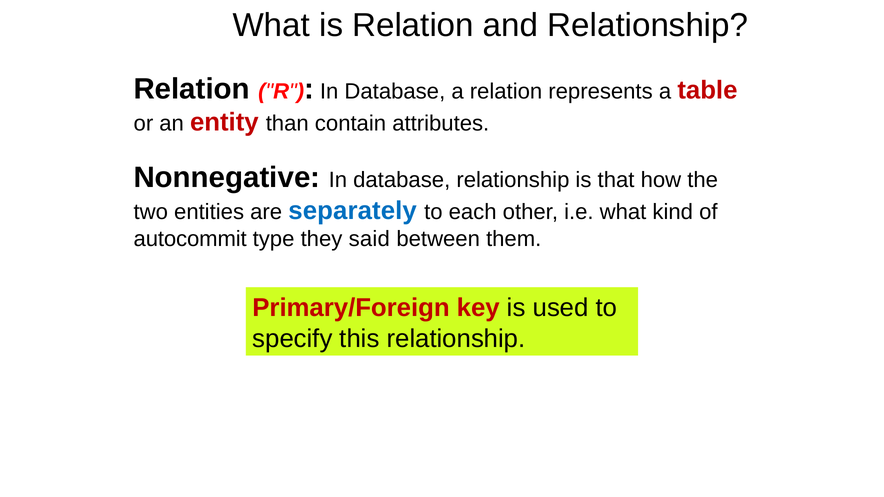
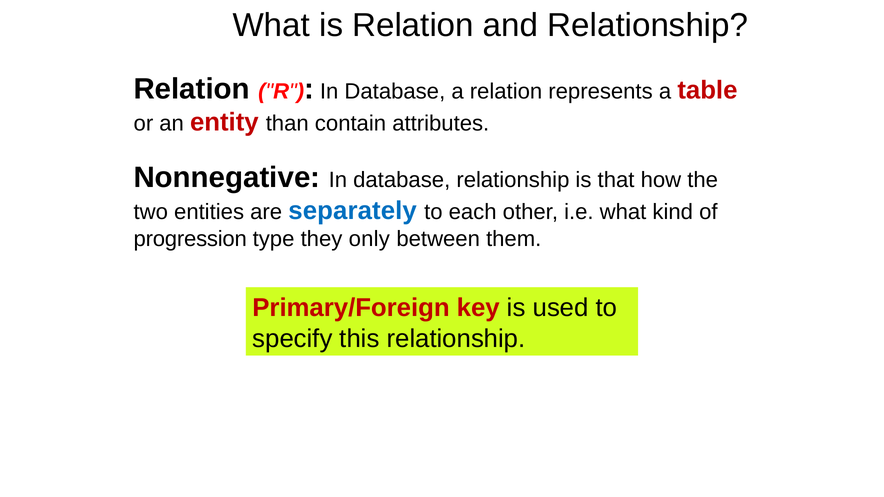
autocommit: autocommit -> progression (190, 239)
said: said -> only (369, 239)
